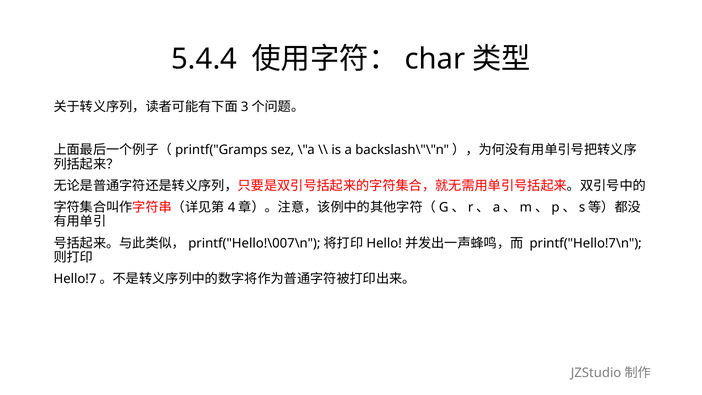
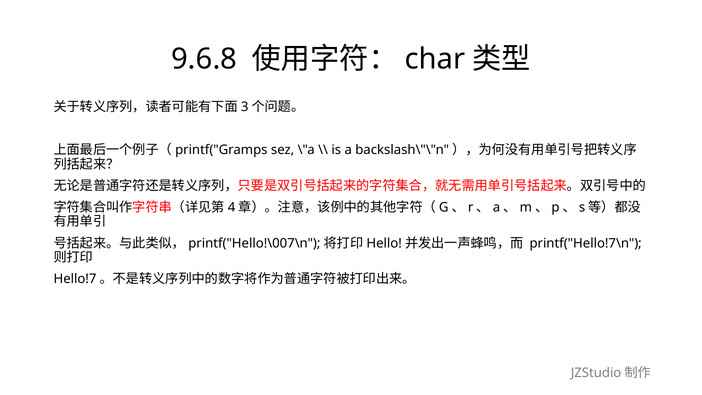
5.4.4: 5.4.4 -> 9.6.8 (204, 59)
